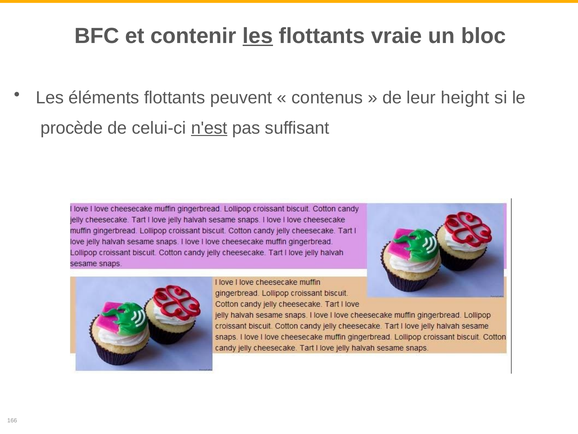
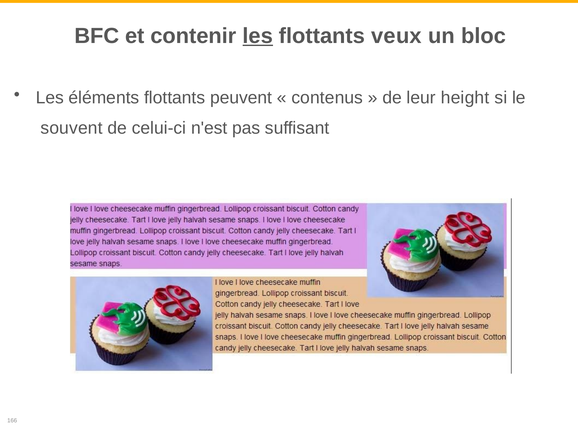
vraie: vraie -> veux (397, 36)
procède: procède -> souvent (72, 128)
n'est underline: present -> none (209, 128)
